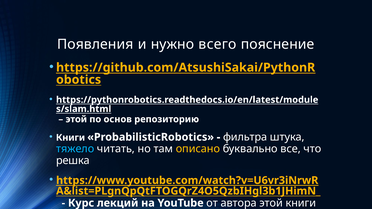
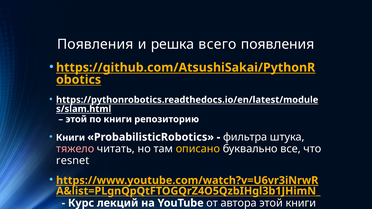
нужно: нужно -> решка (173, 44)
всего пояснение: пояснение -> появления (278, 44)
по основ: основ -> книги (118, 119)
тяжело colour: light blue -> pink (75, 149)
решка: решка -> resnet (73, 161)
